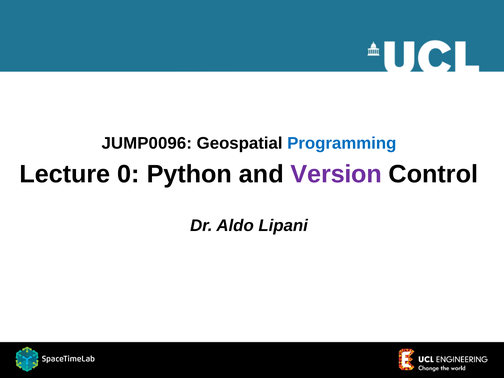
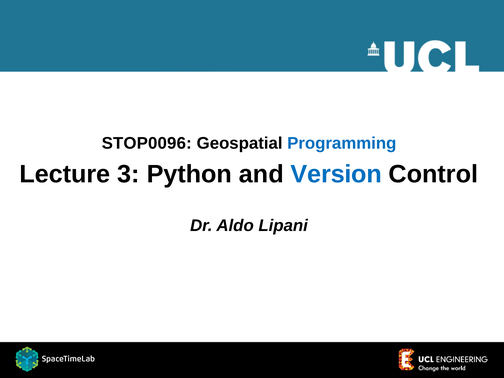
JUMP0096: JUMP0096 -> STOP0096 (147, 143)
0: 0 -> 3 (129, 174)
Version colour: purple -> blue (336, 174)
